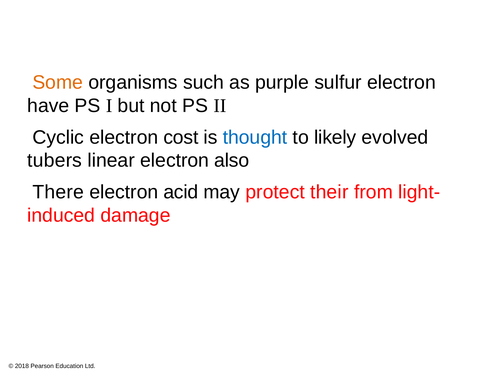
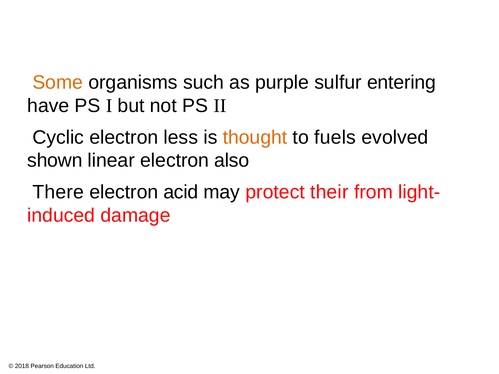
sulfur electron: electron -> entering (402, 82)
cost: cost -> less (181, 137)
thought colour: blue -> orange (255, 137)
likely: likely -> fuels (335, 137)
tubers: tubers -> shown (55, 161)
